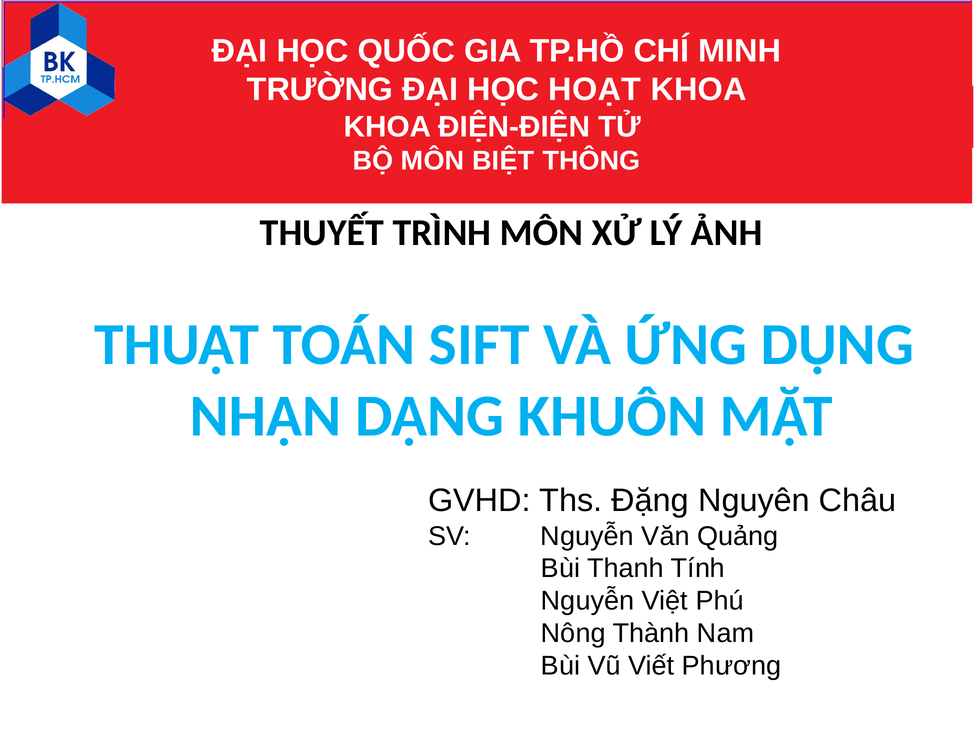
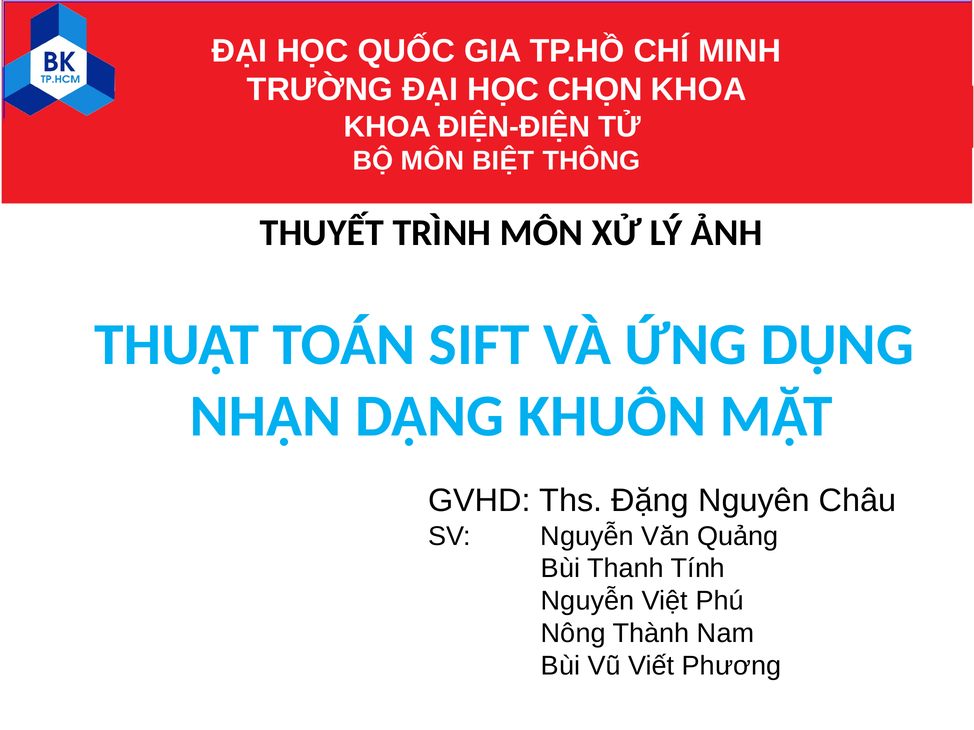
HOẠT: HOẠT -> CHỌN (595, 90)
